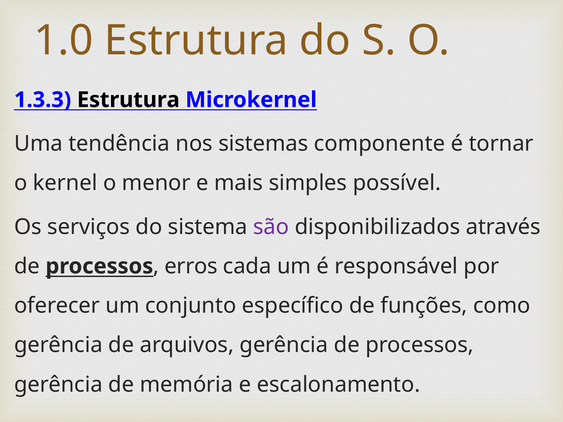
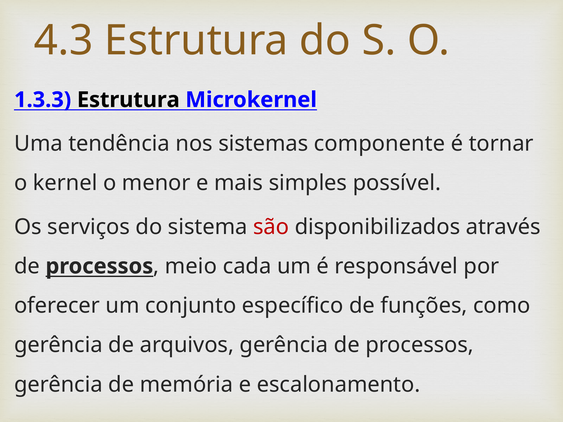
1.0: 1.0 -> 4.3 (64, 41)
são colour: purple -> red (271, 227)
erros: erros -> meio (191, 266)
